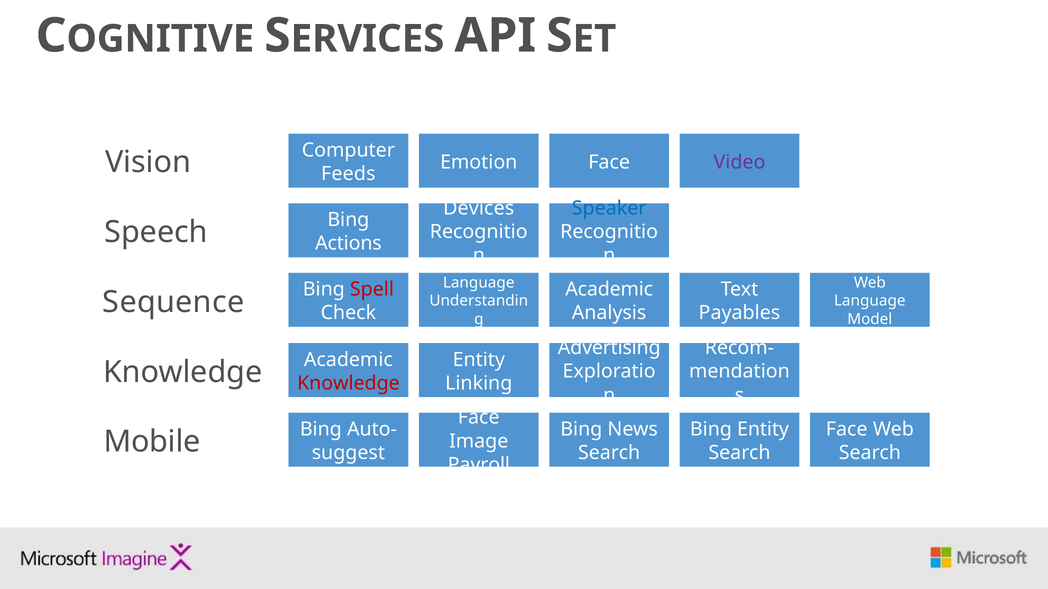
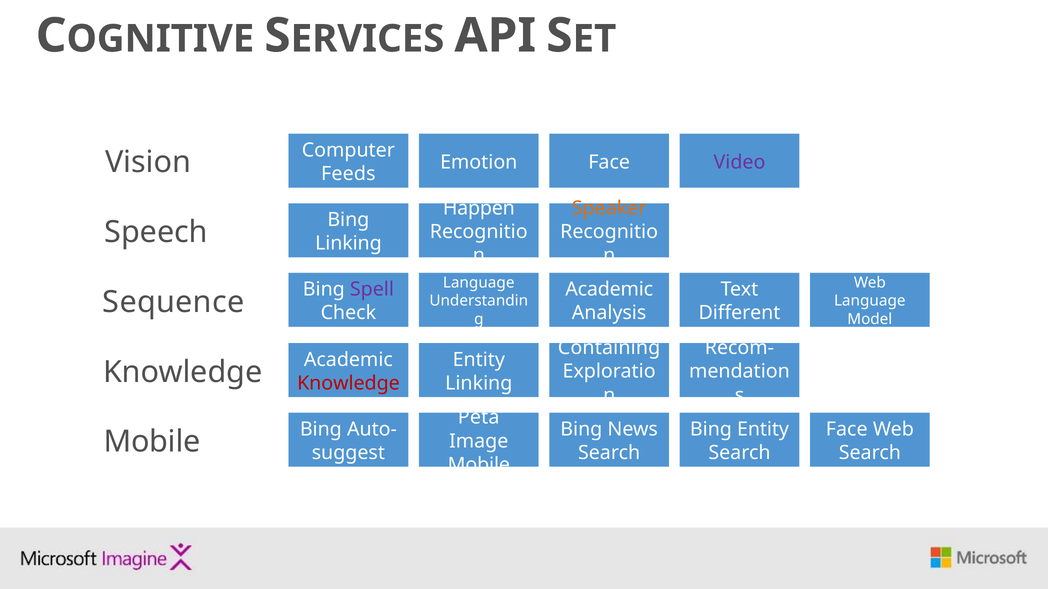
Devices: Devices -> Happen (479, 208)
Speaker colour: blue -> orange (609, 208)
Actions: Actions -> Linking (348, 244)
Spell colour: red -> purple (372, 290)
Payables: Payables -> Different (739, 313)
Advertising: Advertising -> Containing (609, 348)
Face: Face -> Peta (479, 418)
Payroll: Payroll -> Mobile (479, 465)
